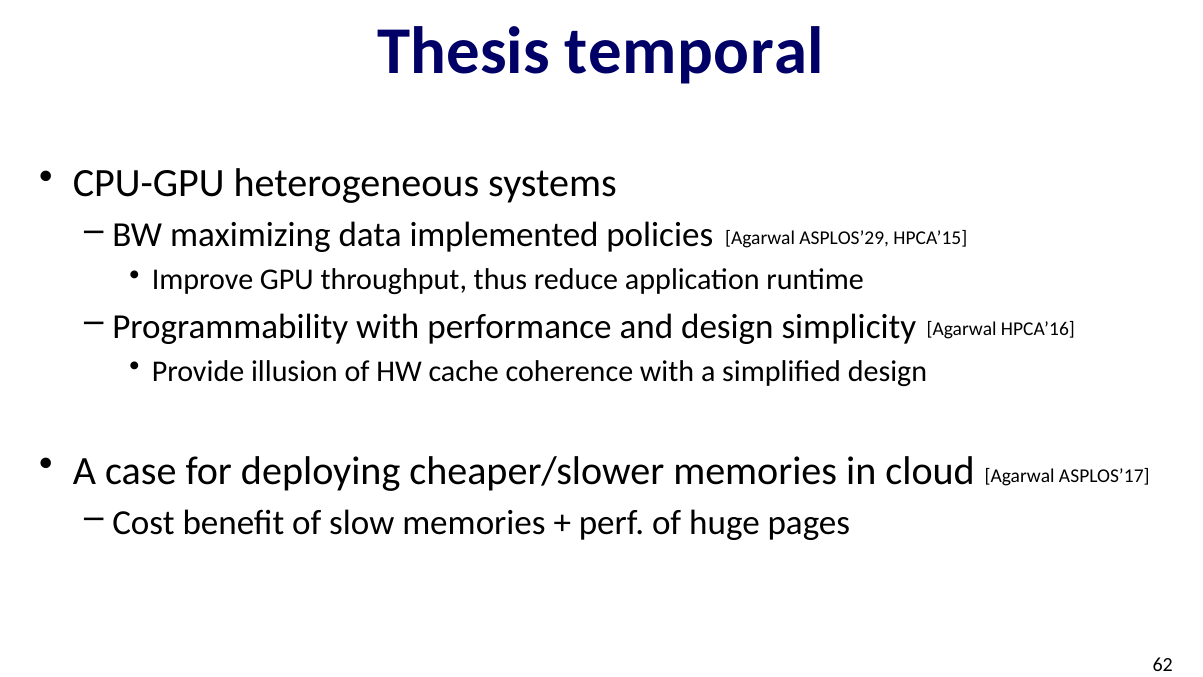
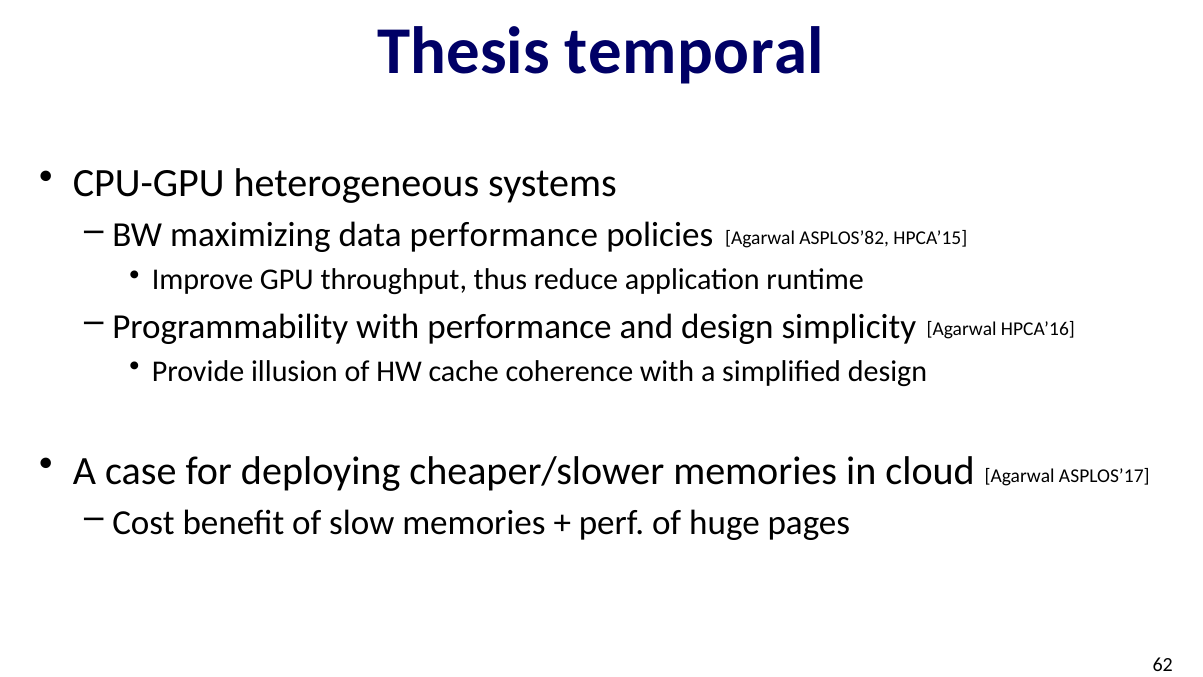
data implemented: implemented -> performance (504, 235)
ASPLOS’29: ASPLOS’29 -> ASPLOS’82 (844, 238)
